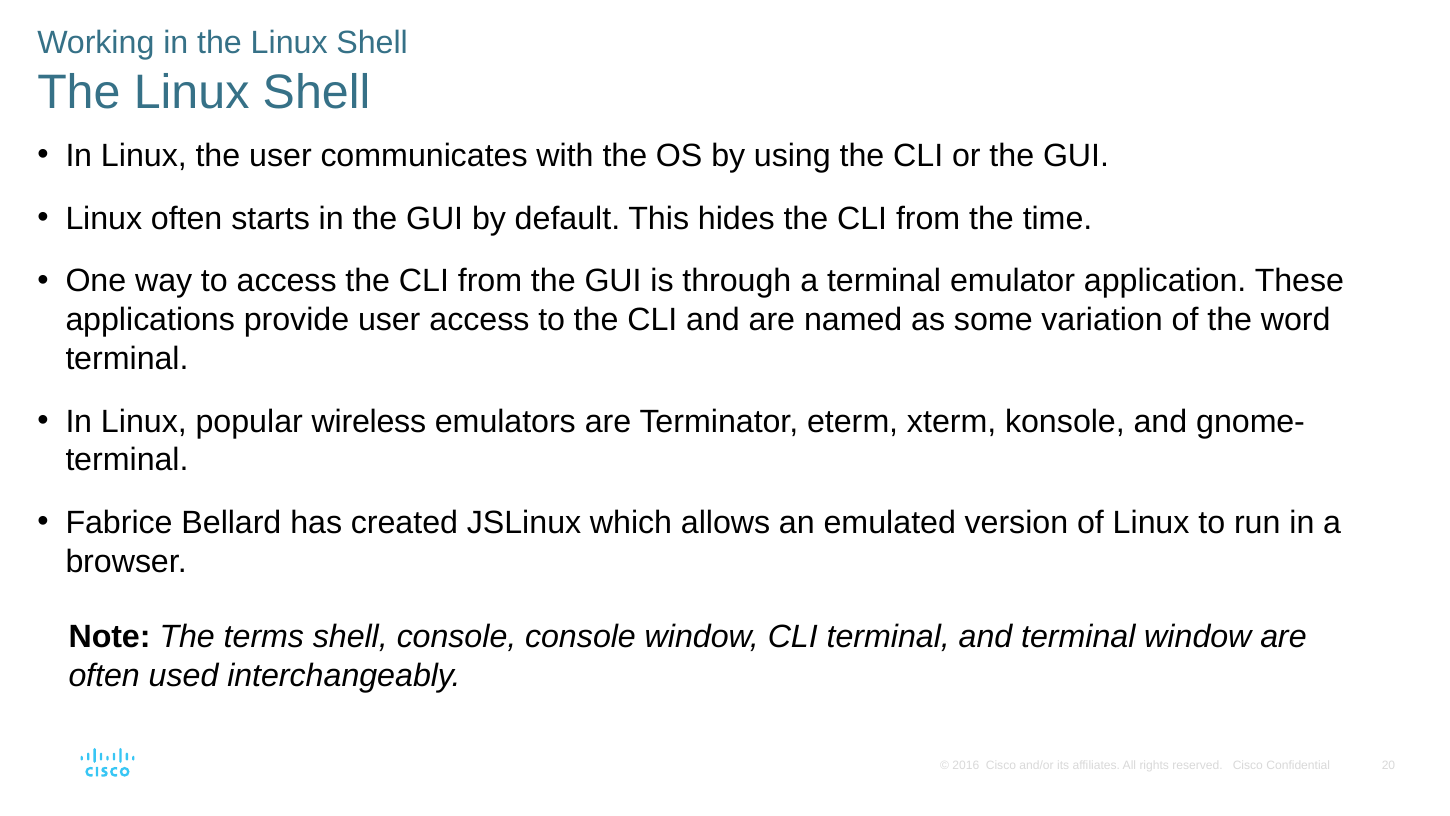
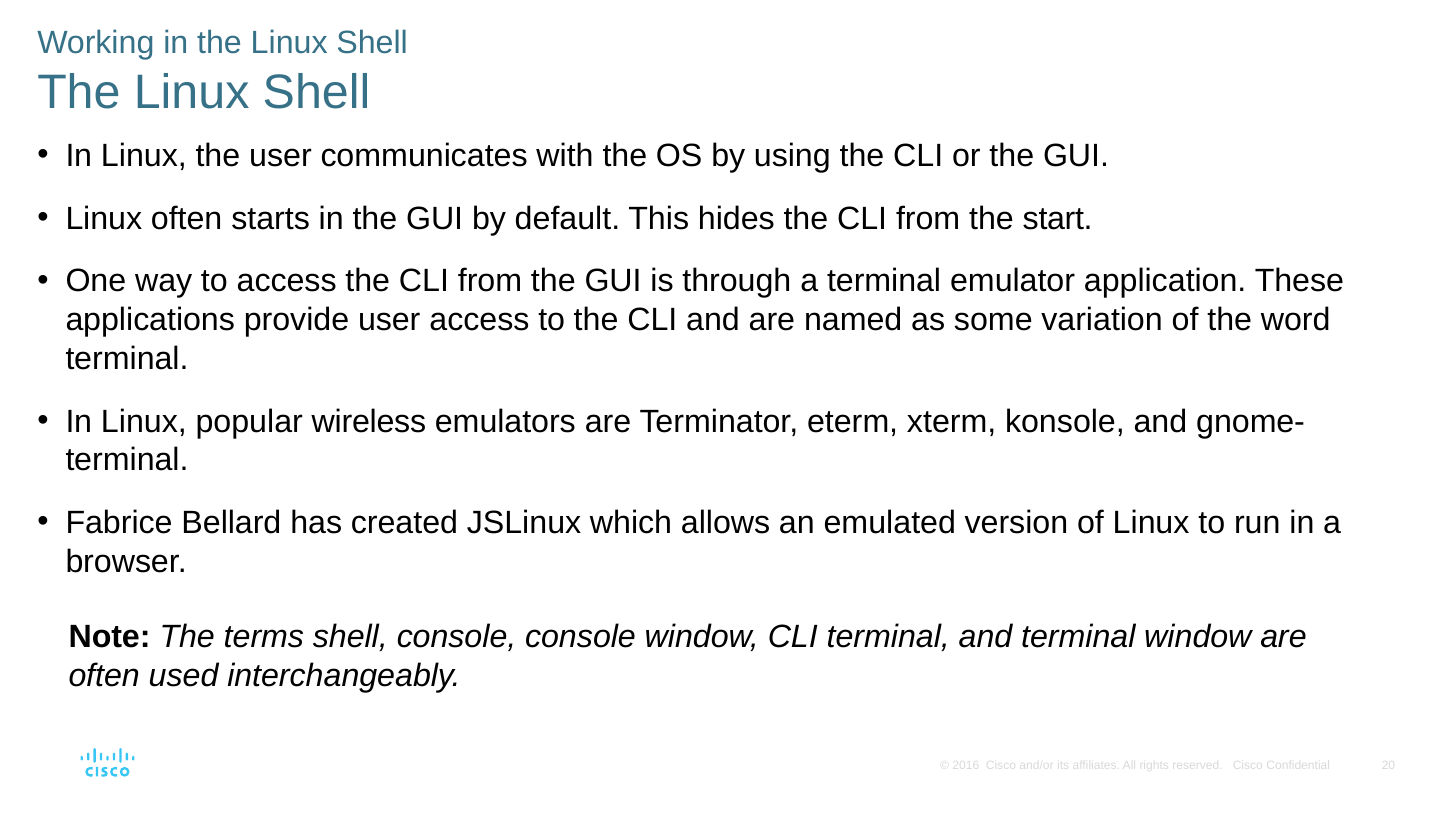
time: time -> start (1058, 218)
